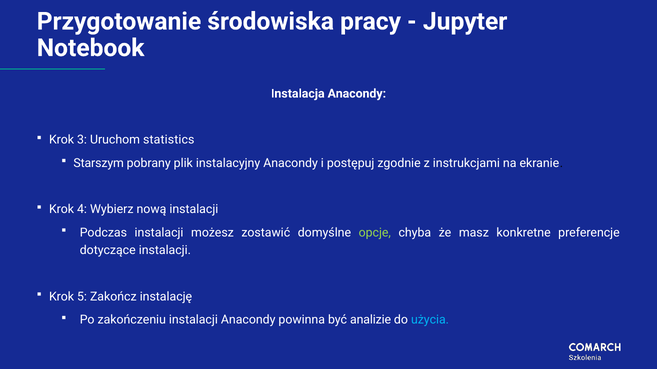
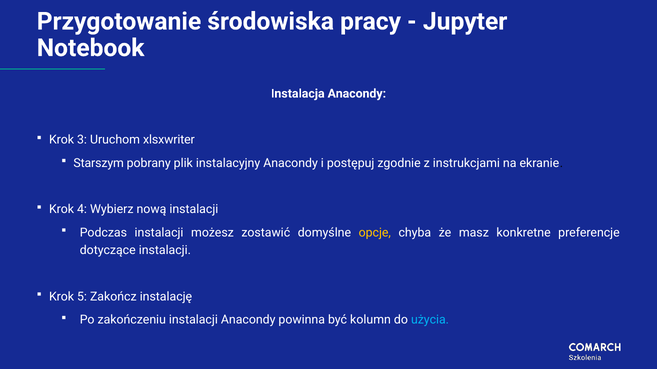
statistics: statistics -> xlsxwriter (169, 140)
opcje colour: light green -> yellow (375, 233)
analizie: analizie -> kolumn (371, 320)
